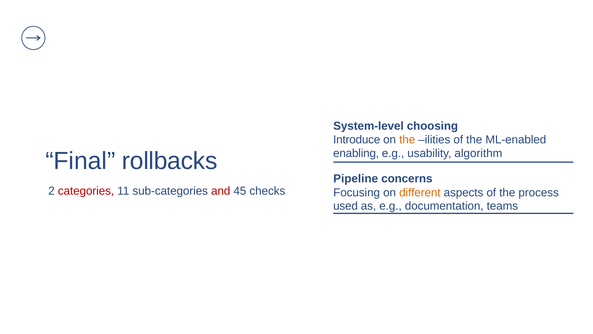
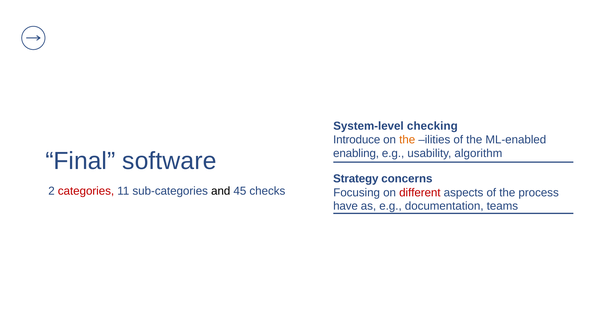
choosing: choosing -> checking (432, 126)
rollbacks: rollbacks -> software (169, 161)
Pipeline: Pipeline -> Strategy (356, 178)
and colour: red -> black (221, 191)
different colour: orange -> red (420, 192)
used: used -> have (346, 206)
